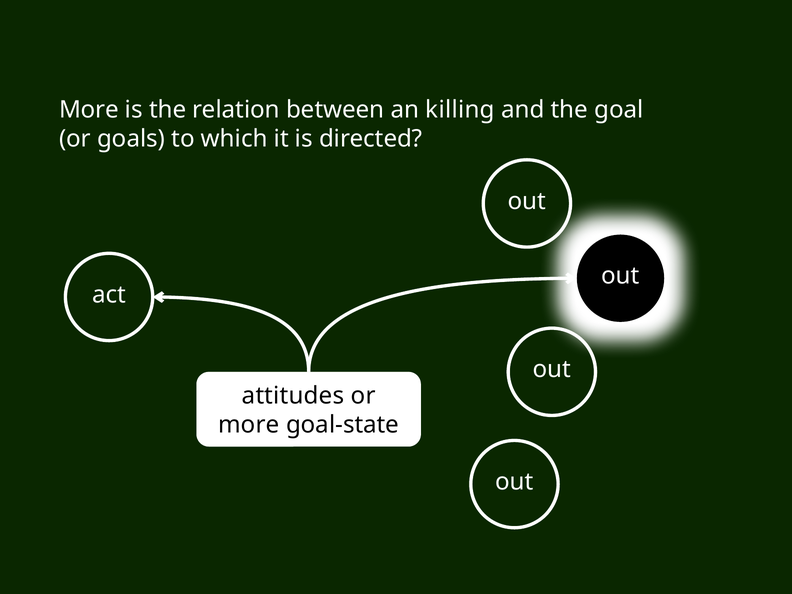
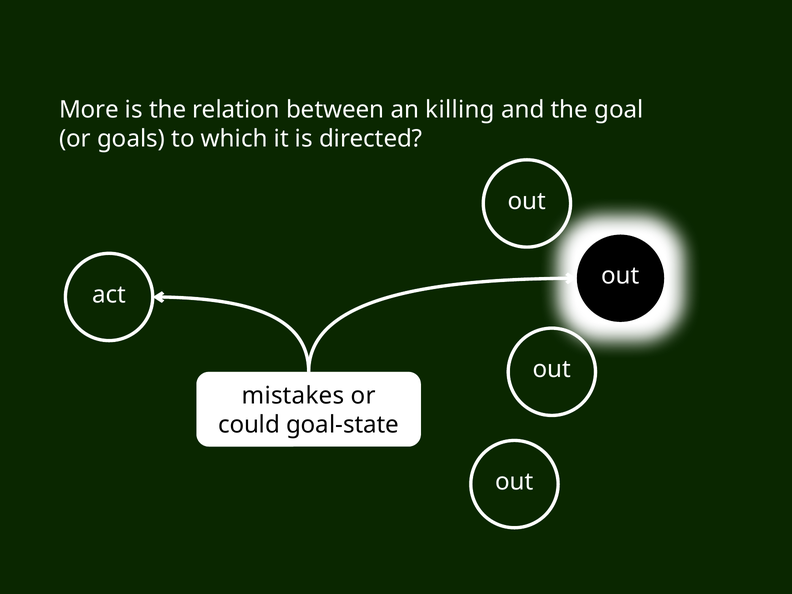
attitudes: attitudes -> mistakes (293, 396)
more: more -> could (249, 425)
